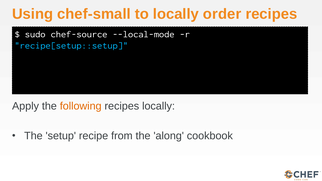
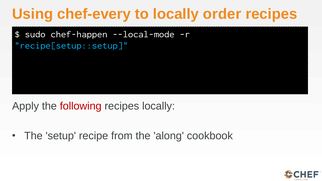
chef-small: chef-small -> chef-every (94, 14)
chef-source: chef-source -> chef-happen (79, 34)
following colour: orange -> red (81, 106)
